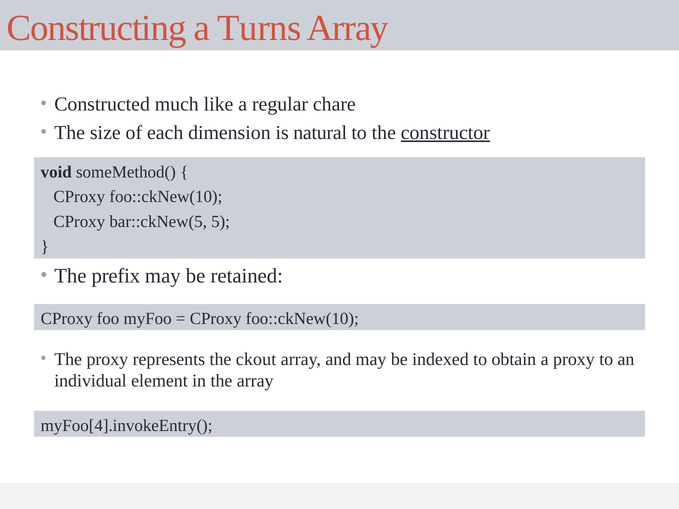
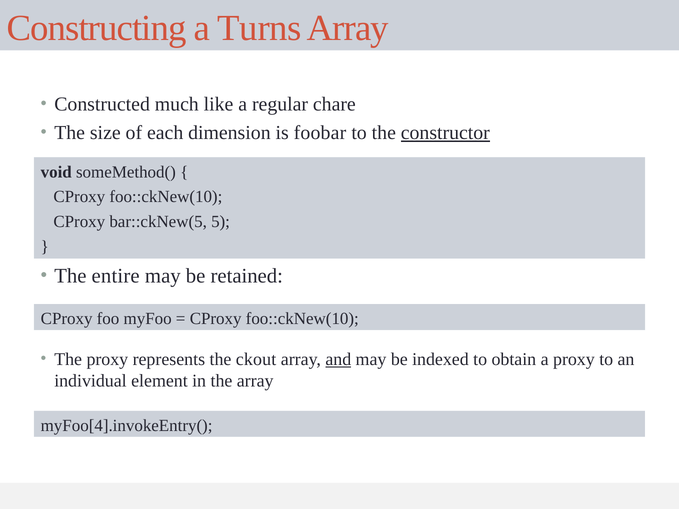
natural: natural -> foobar (320, 133)
prefix: prefix -> entire (116, 276)
and underline: none -> present (338, 359)
